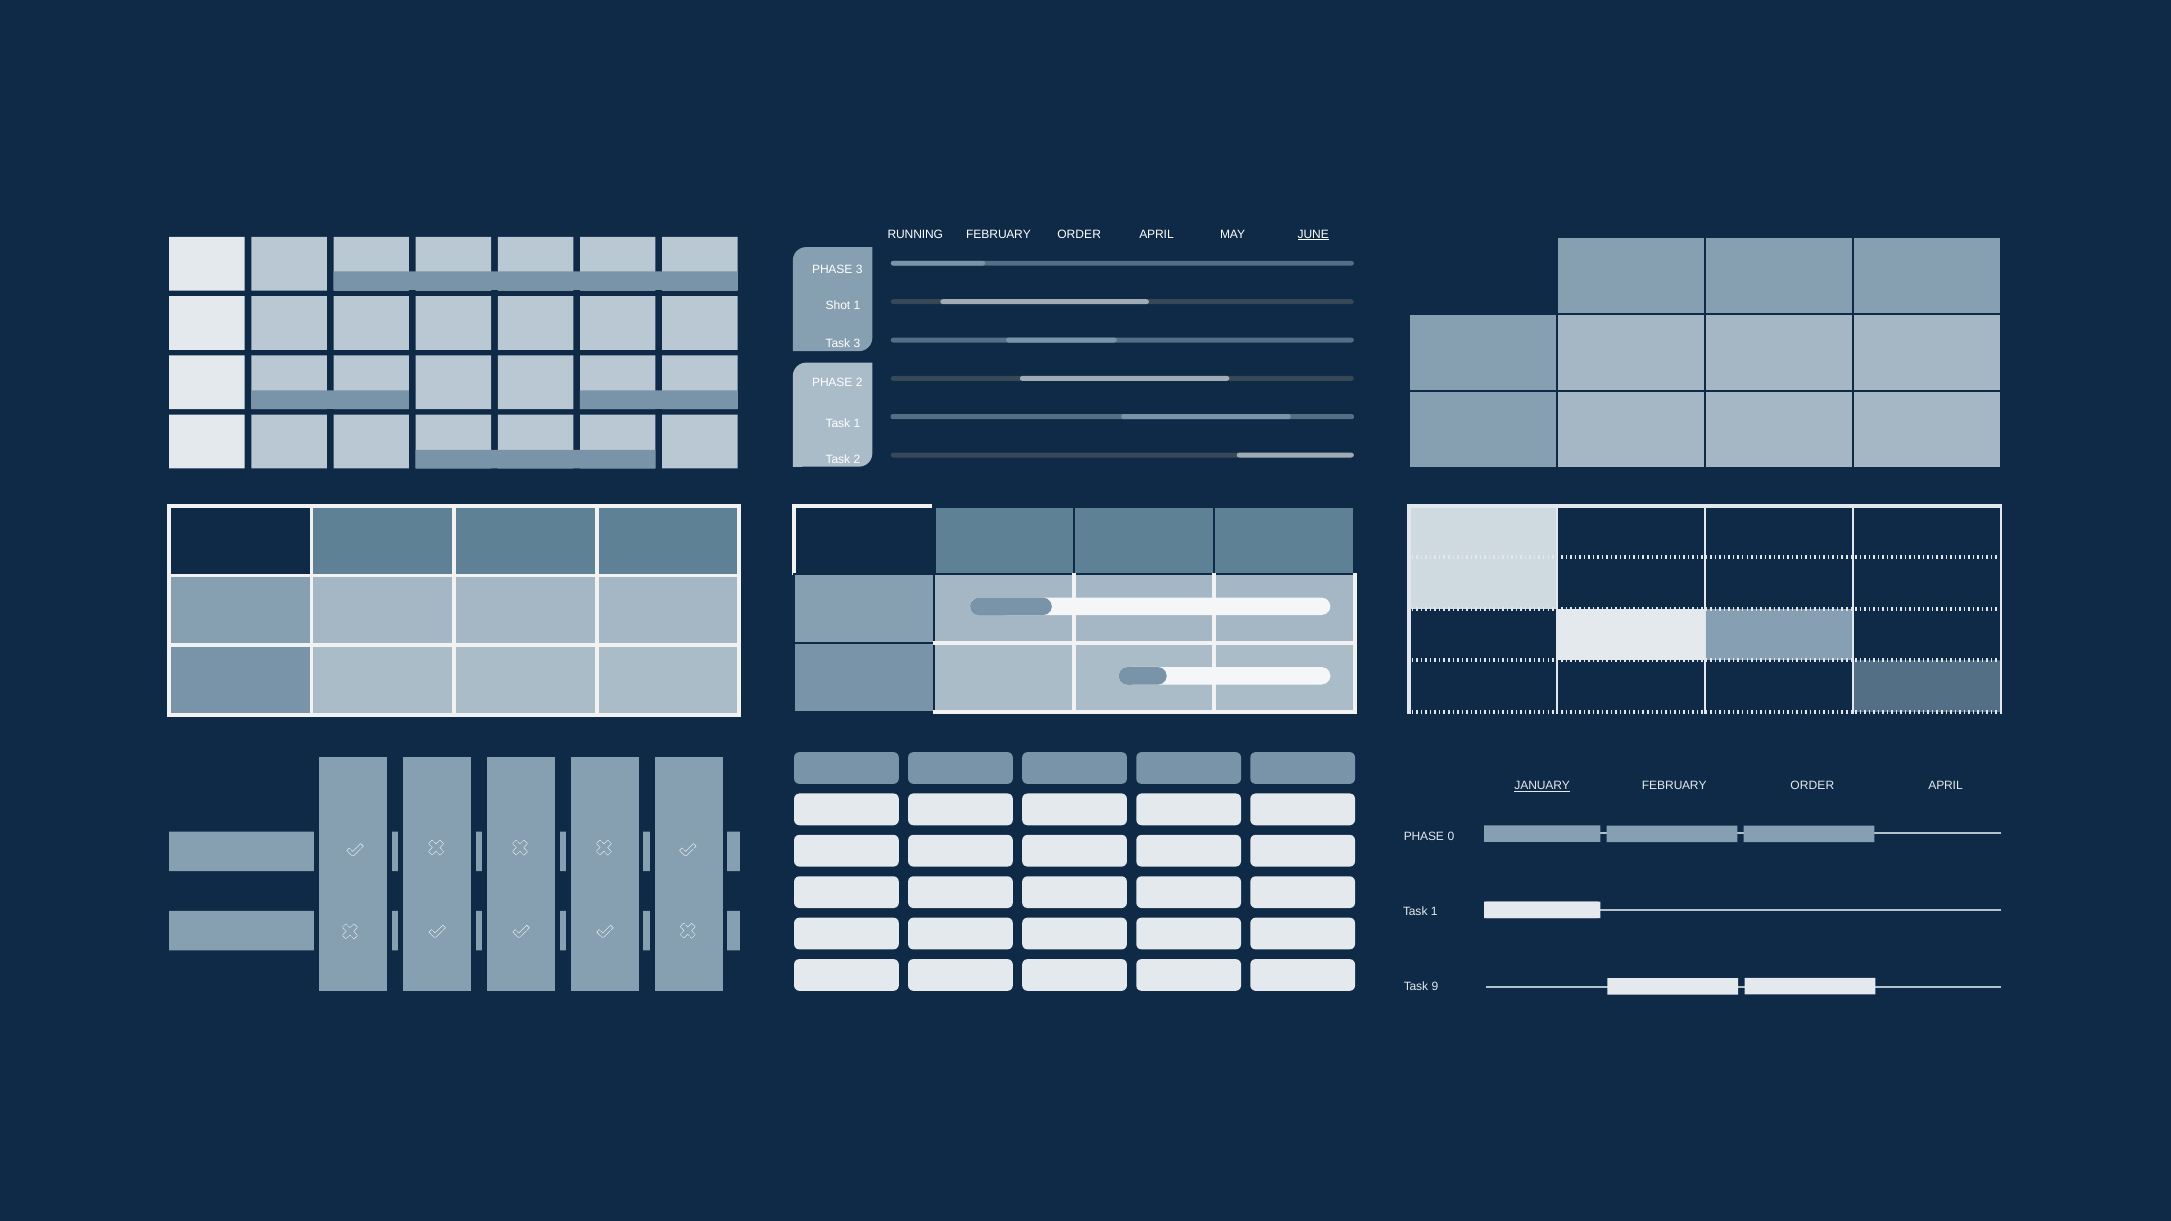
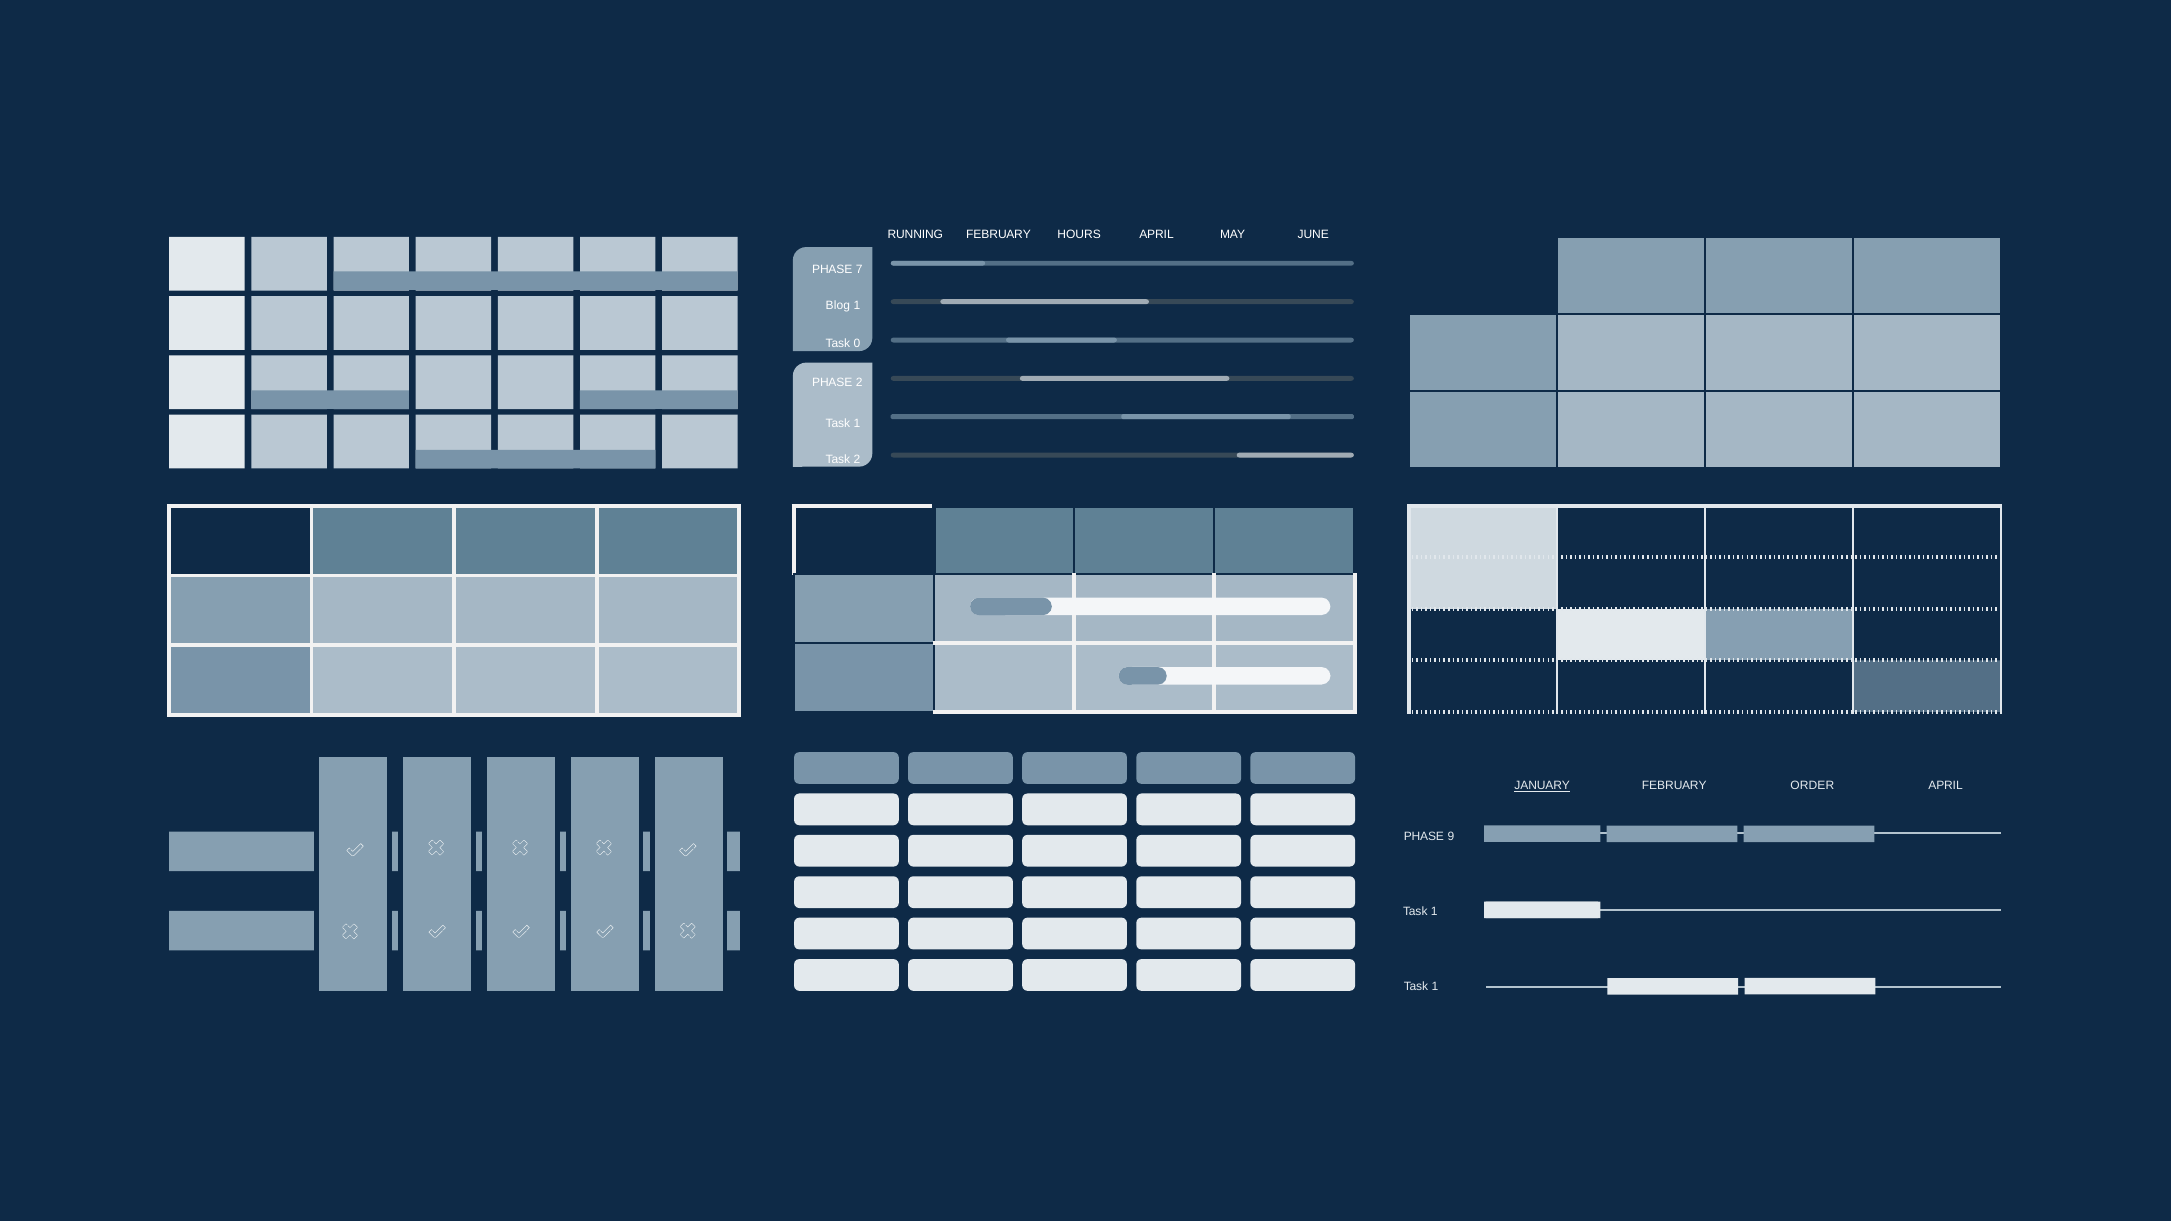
ORDER: ORDER -> HOURS (1079, 234)
JUNE underline: present -> none (1313, 234)
PHASE 3: 3 -> 7 (859, 269)
Shot: Shot -> Blog (838, 306)
Task 3: 3 -> 0 (857, 344)
0: 0 -> 9 (1451, 836)
9: 9 -> 1 (1435, 987)
